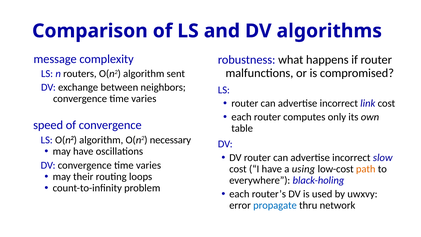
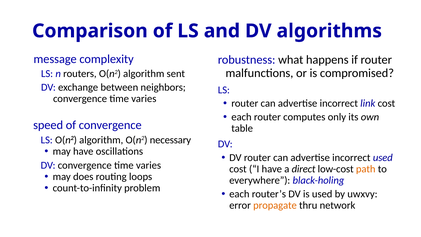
incorrect slow: slow -> used (383, 158)
using: using -> direct (304, 169)
their: their -> does (83, 177)
propagate colour: blue -> orange (275, 205)
